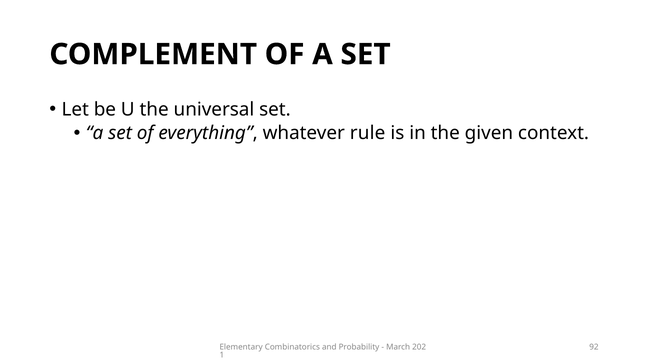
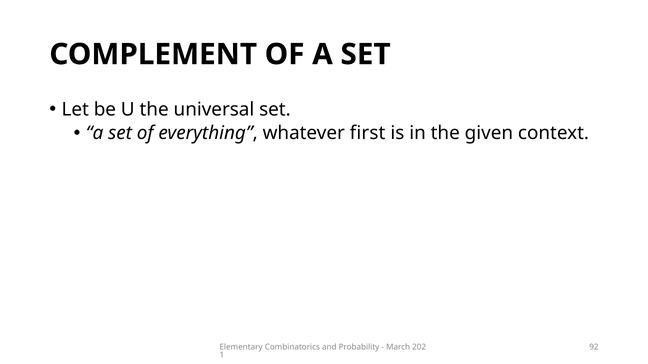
rule: rule -> first (368, 133)
